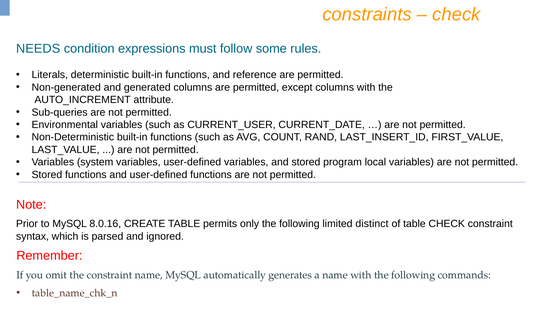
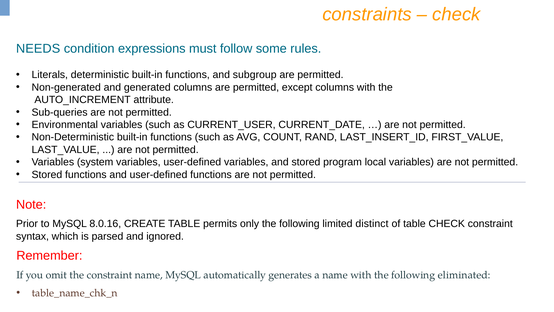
reference: reference -> subgroup (255, 75)
commands: commands -> eliminated (464, 275)
